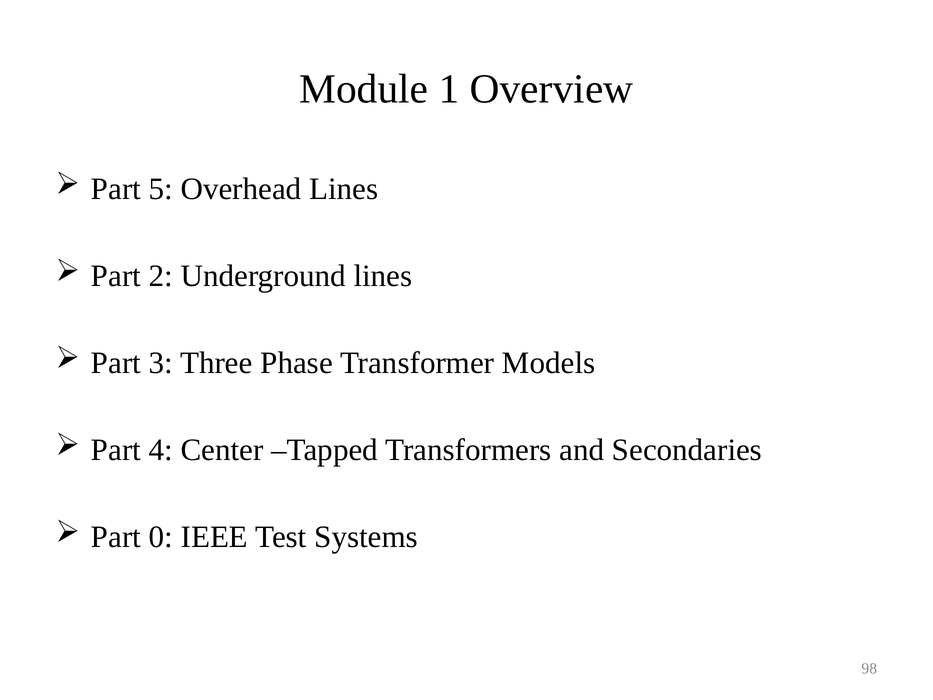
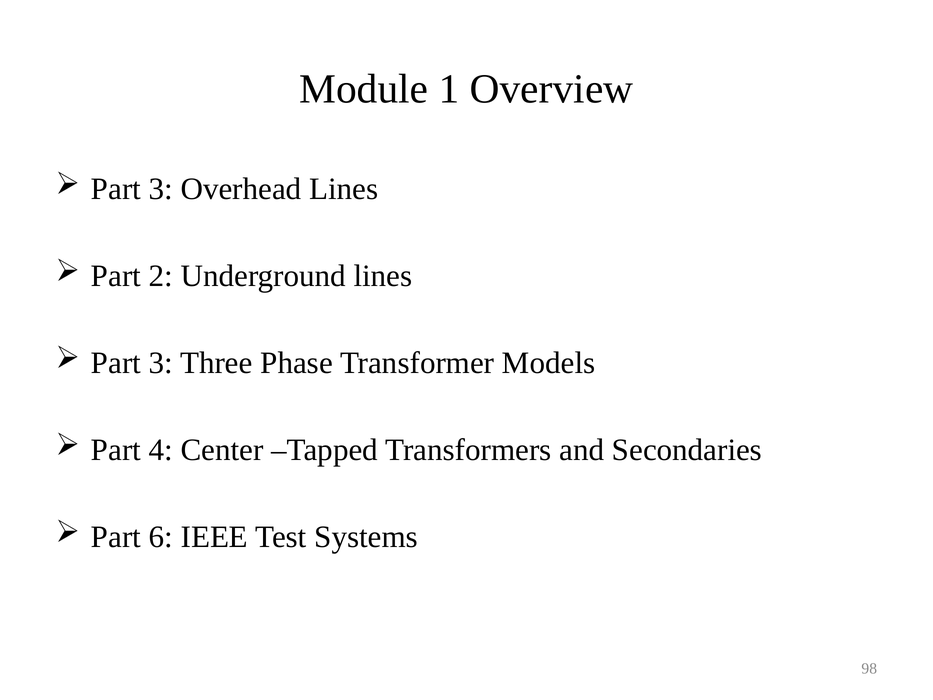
5: 5 -> 3 (161, 189)
0: 0 -> 6 (161, 537)
